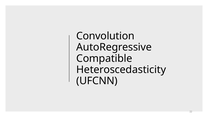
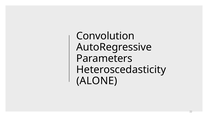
Compatible: Compatible -> Parameters (104, 58)
UFCNN: UFCNN -> ALONE (97, 81)
